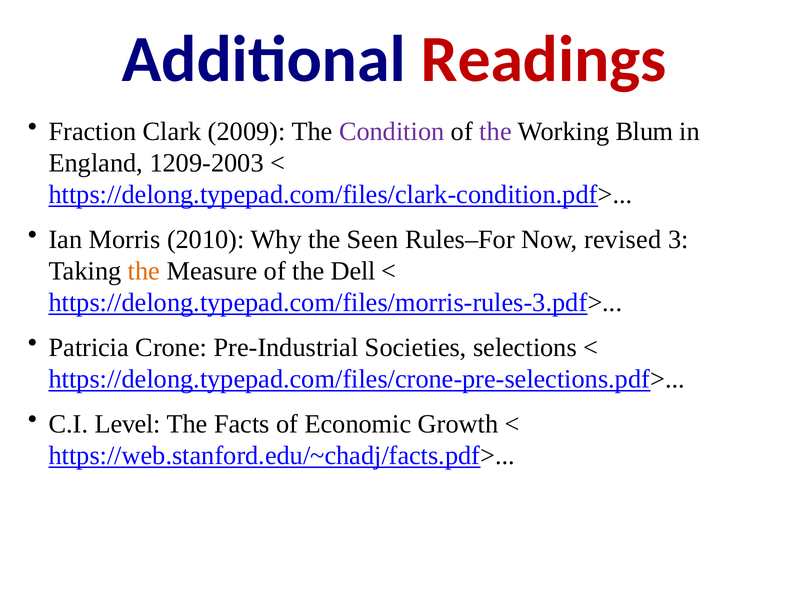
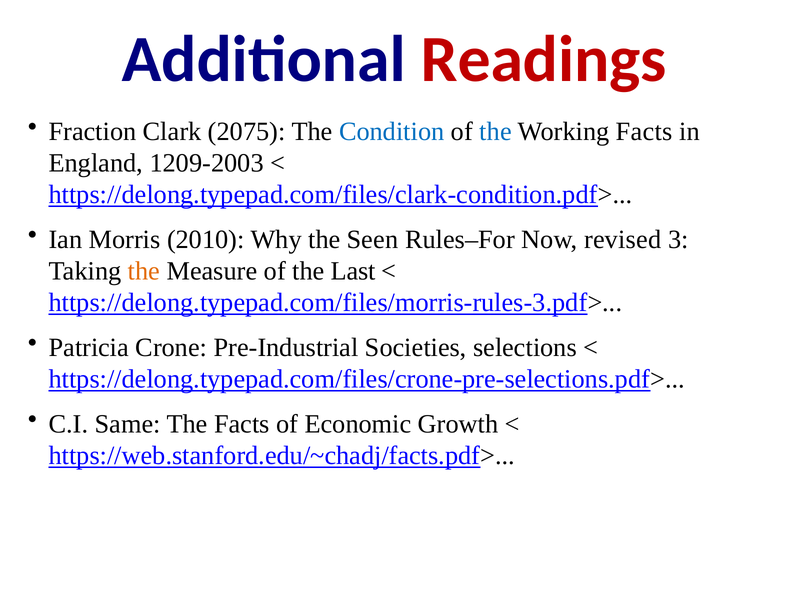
2009: 2009 -> 2075 (247, 131)
Condition colour: purple -> blue (392, 131)
the colour: purple -> blue (496, 131)
Working Blum: Blum -> Facts (644, 131)
Dell: Dell -> Last (353, 271)
Level: Level -> Same (128, 424)
